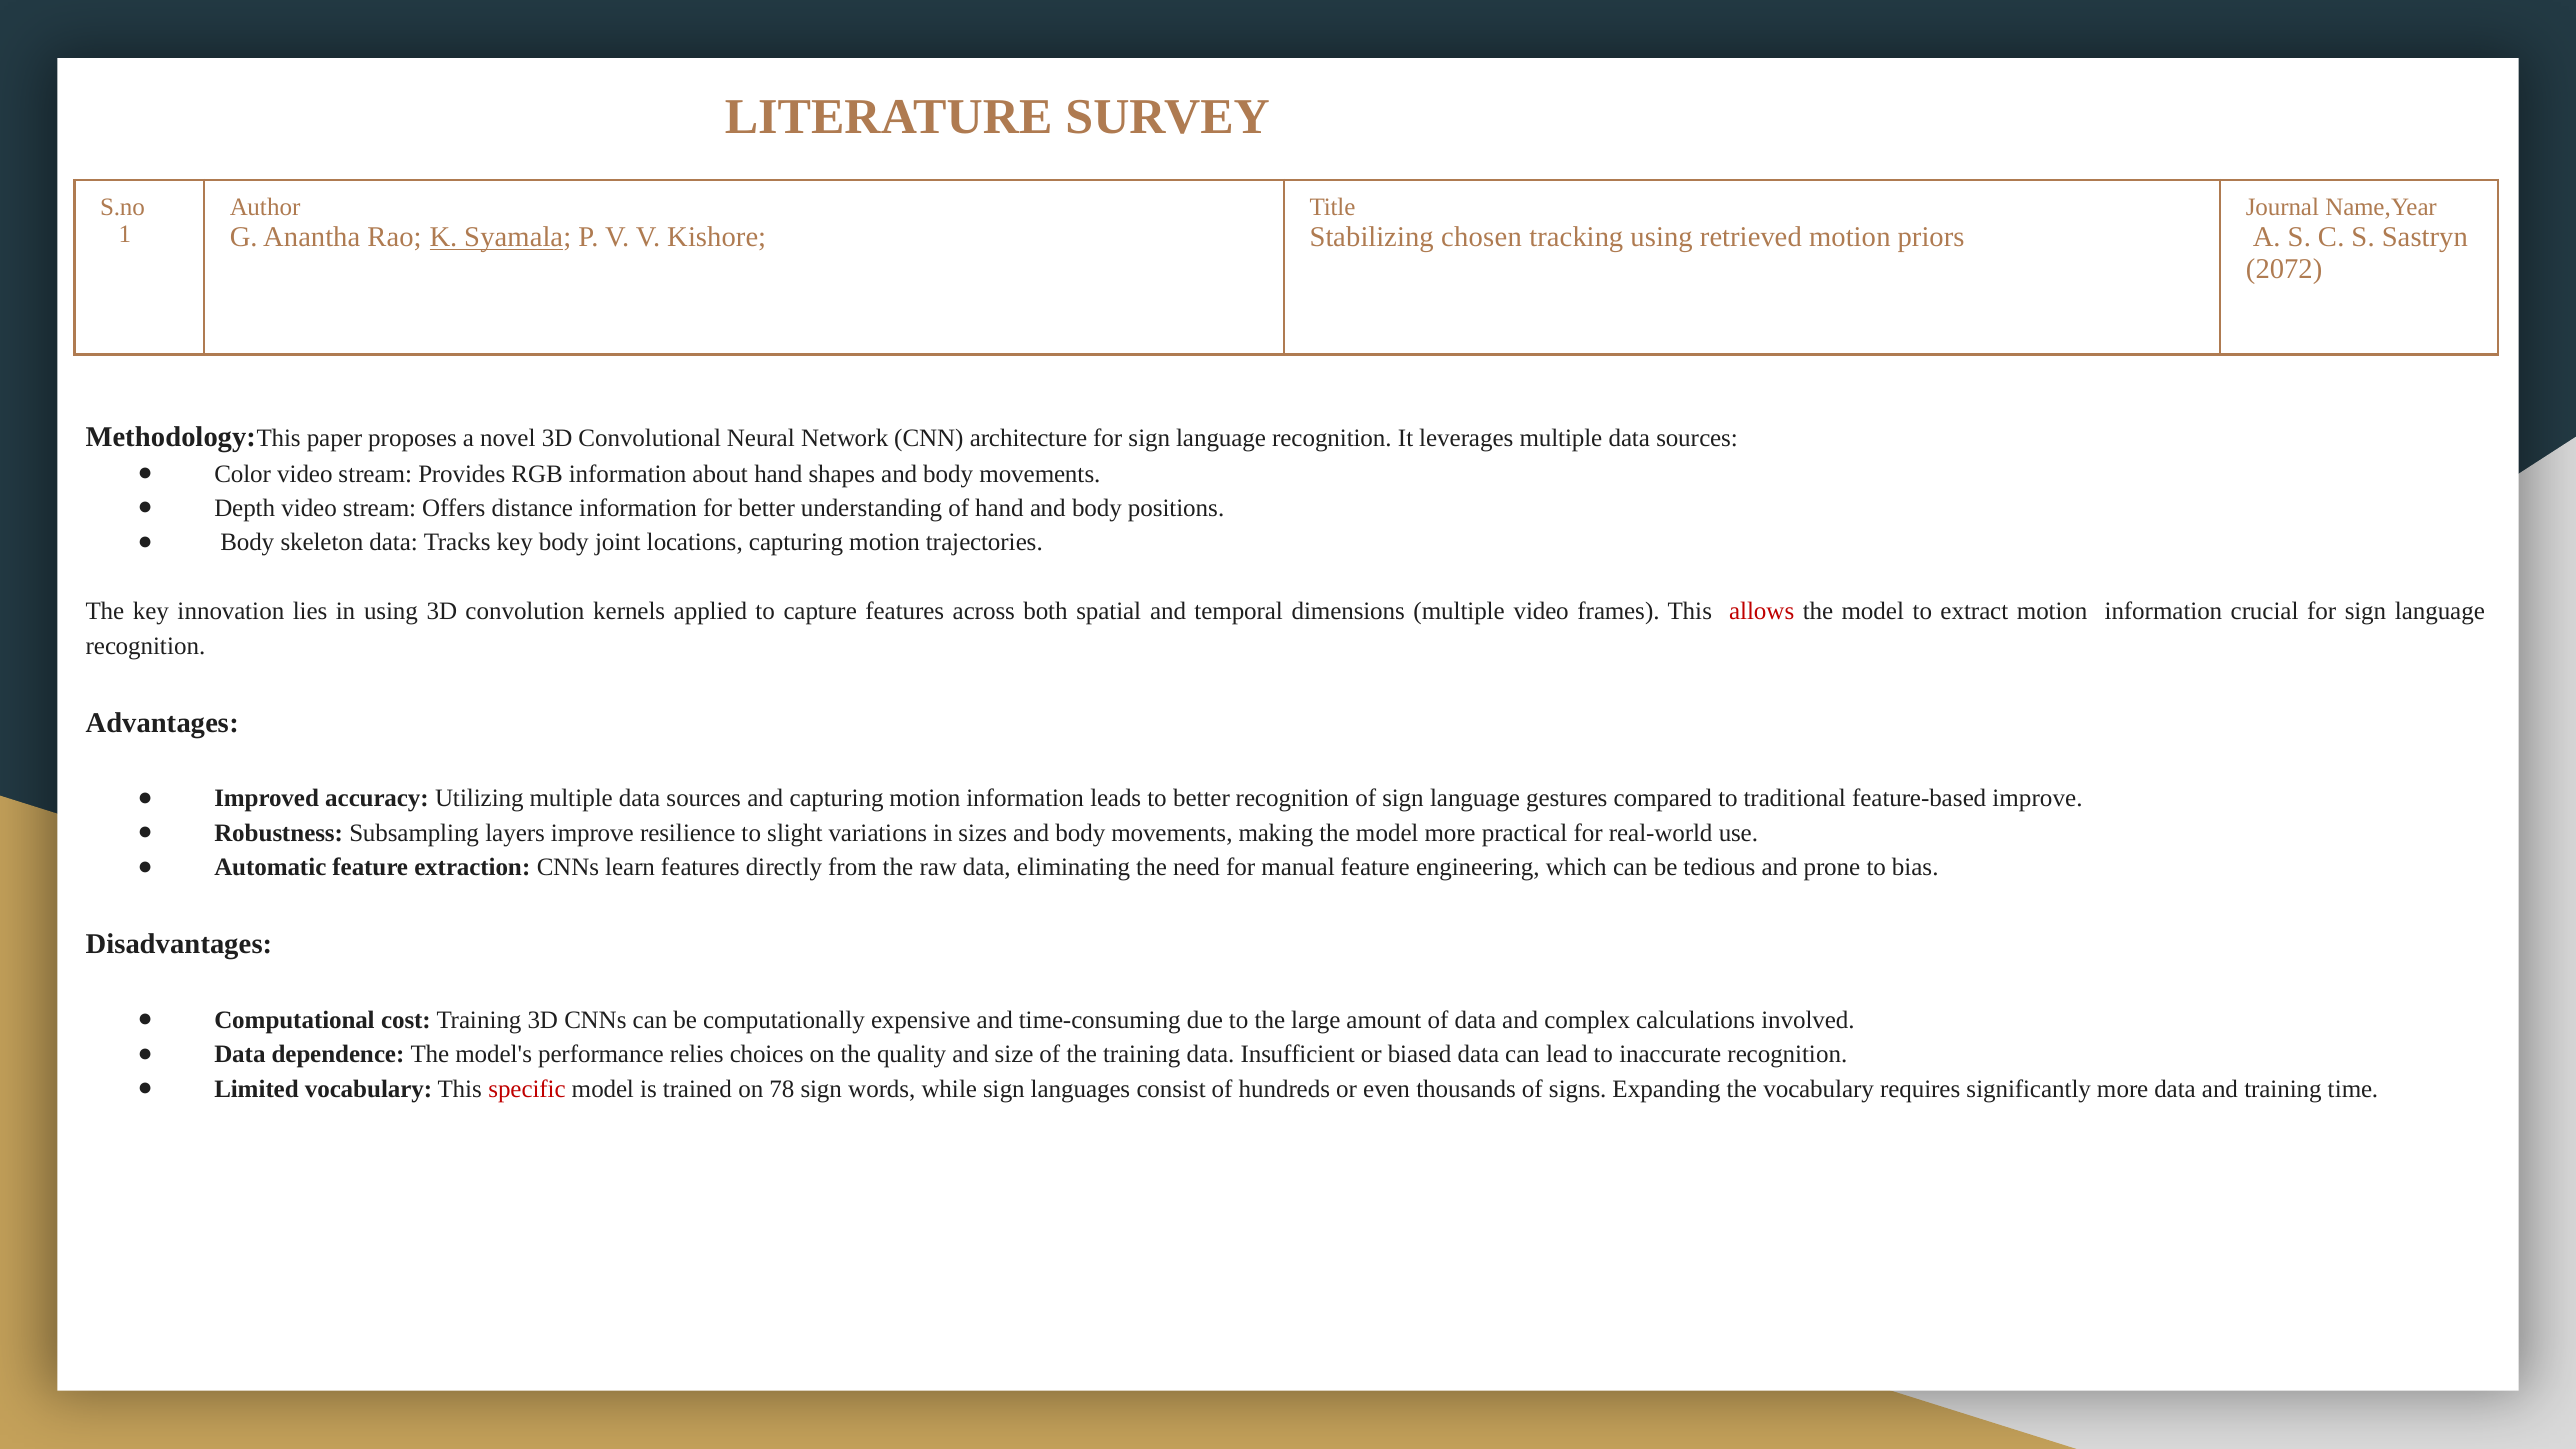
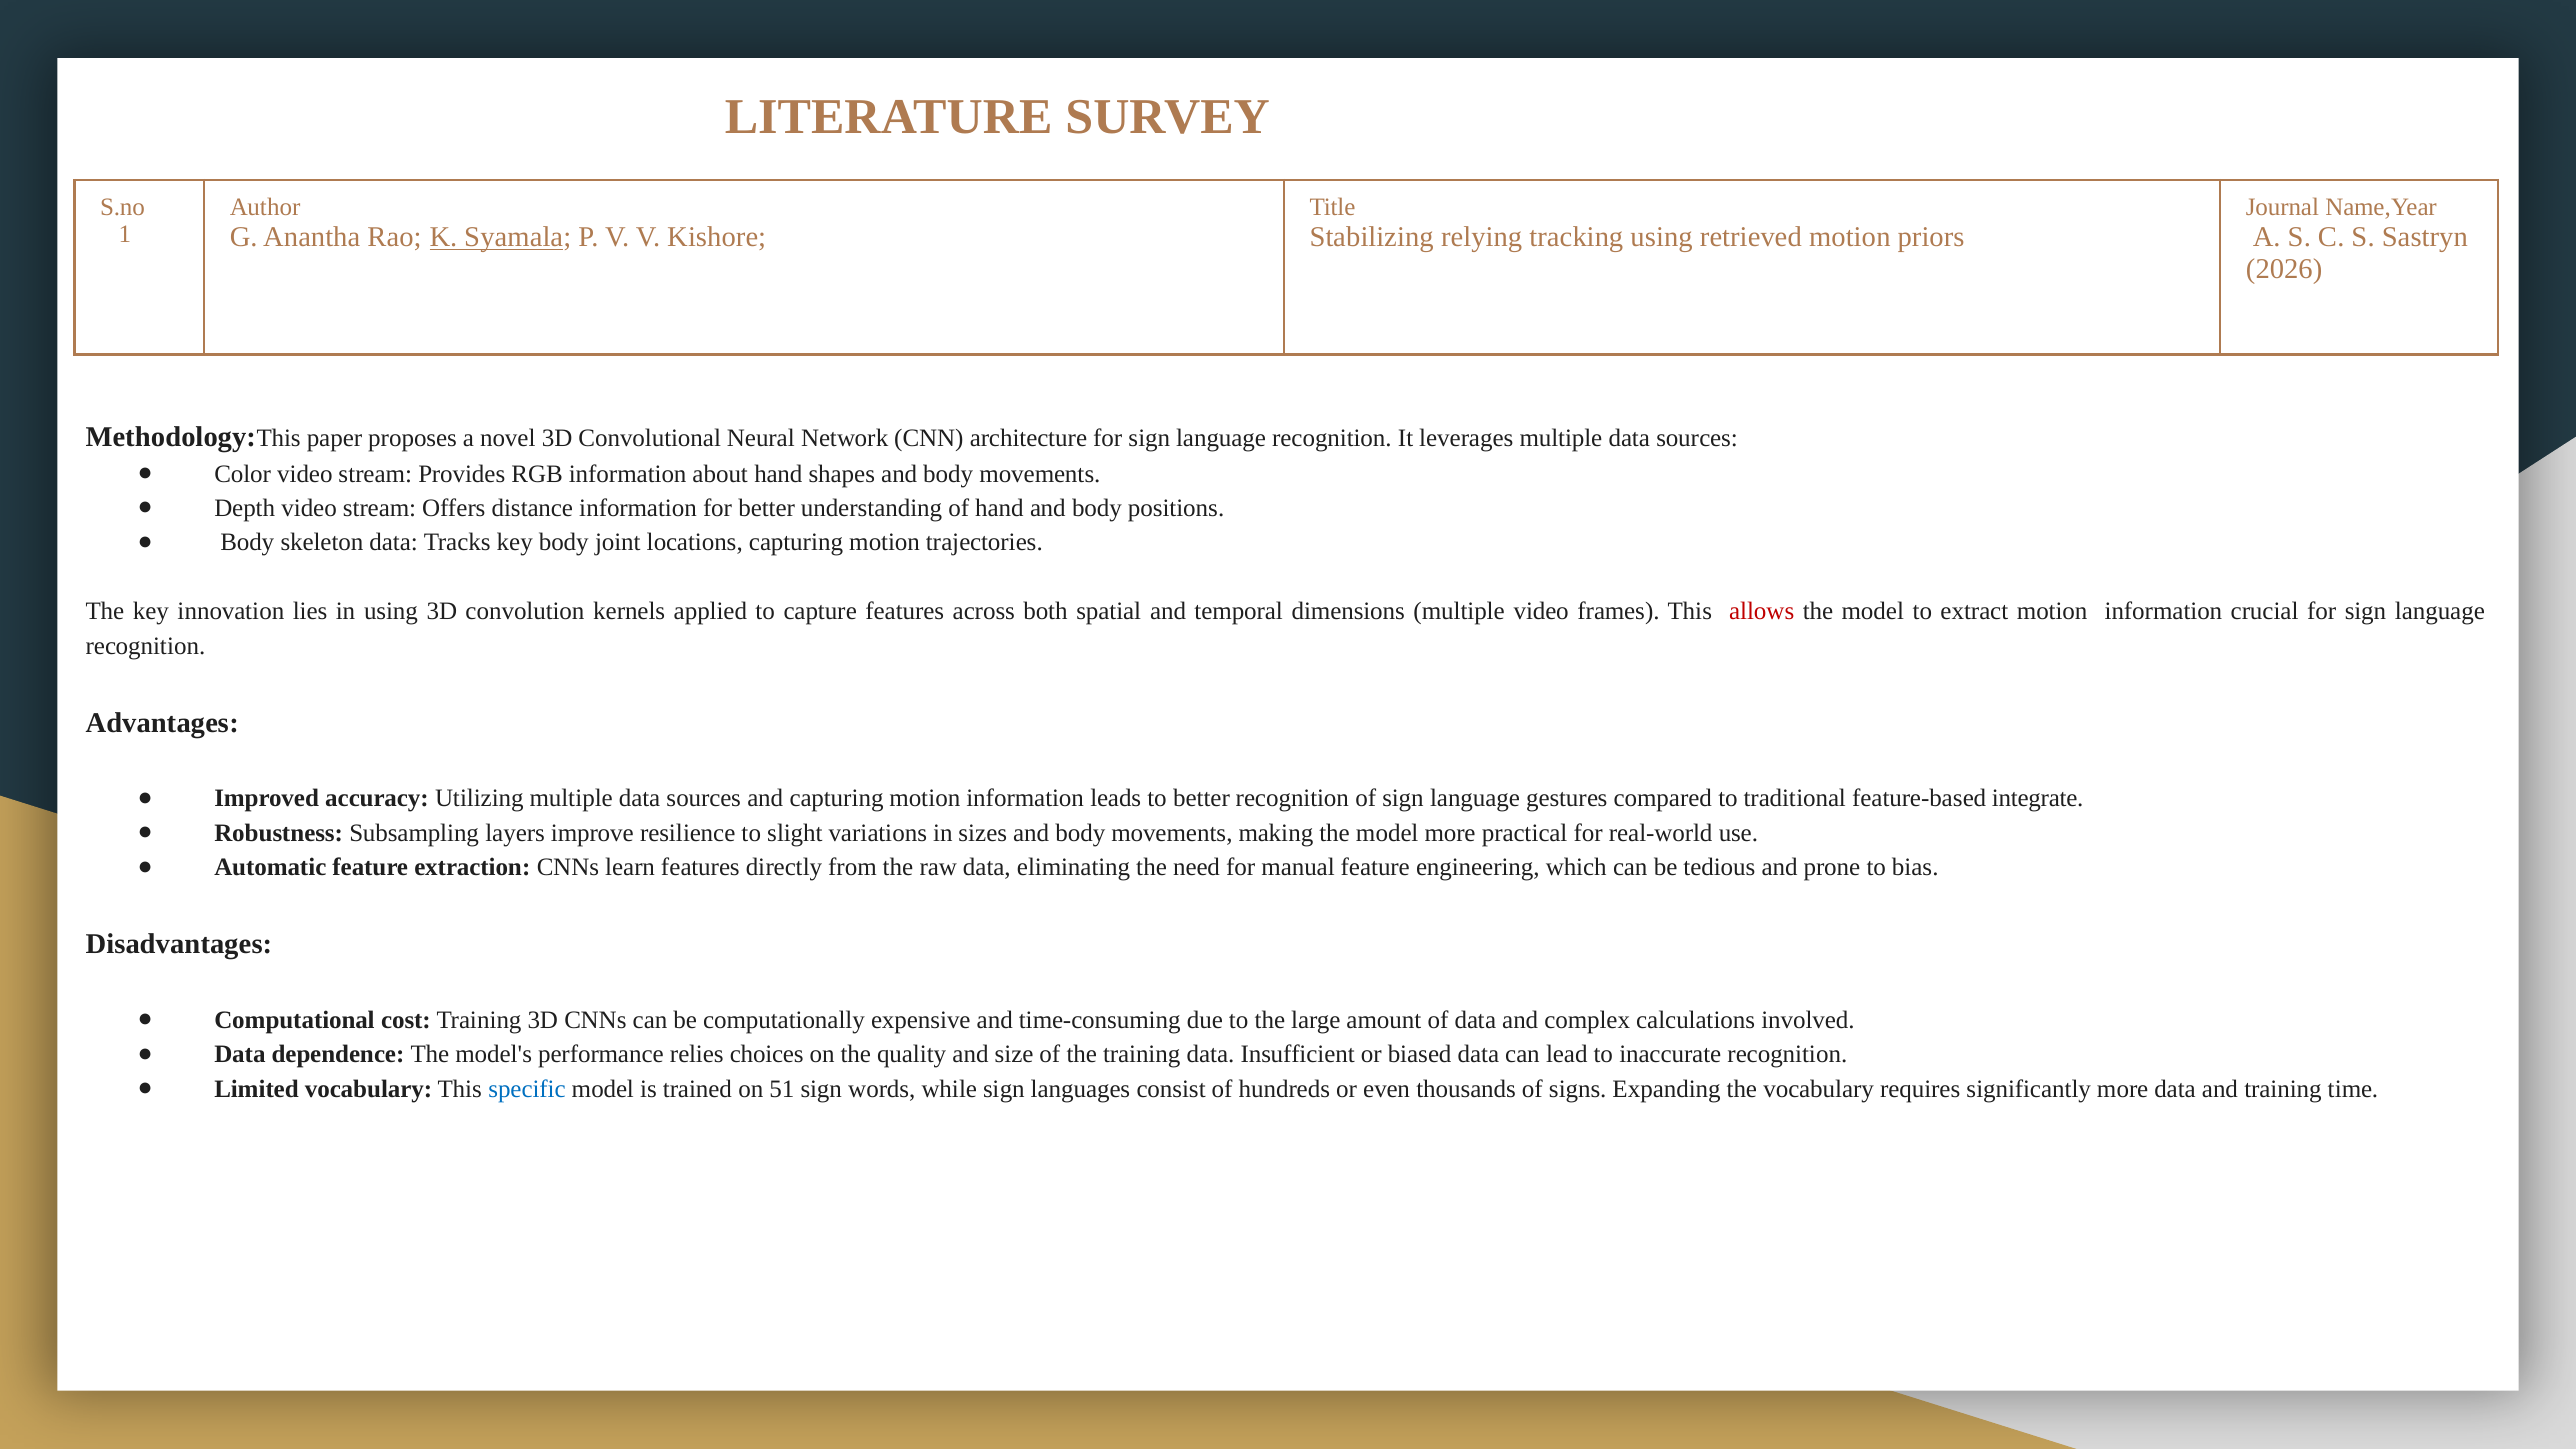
chosen: chosen -> relying (1482, 237)
2072: 2072 -> 2026 (2284, 269)
feature-based improve: improve -> integrate (2038, 799)
specific colour: red -> blue (527, 1089)
78: 78 -> 51 (782, 1089)
